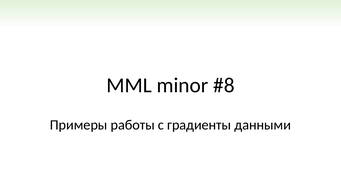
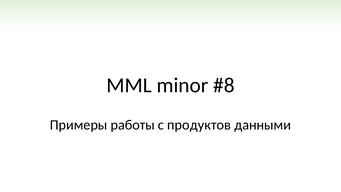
градиенты: градиенты -> продуктов (199, 125)
